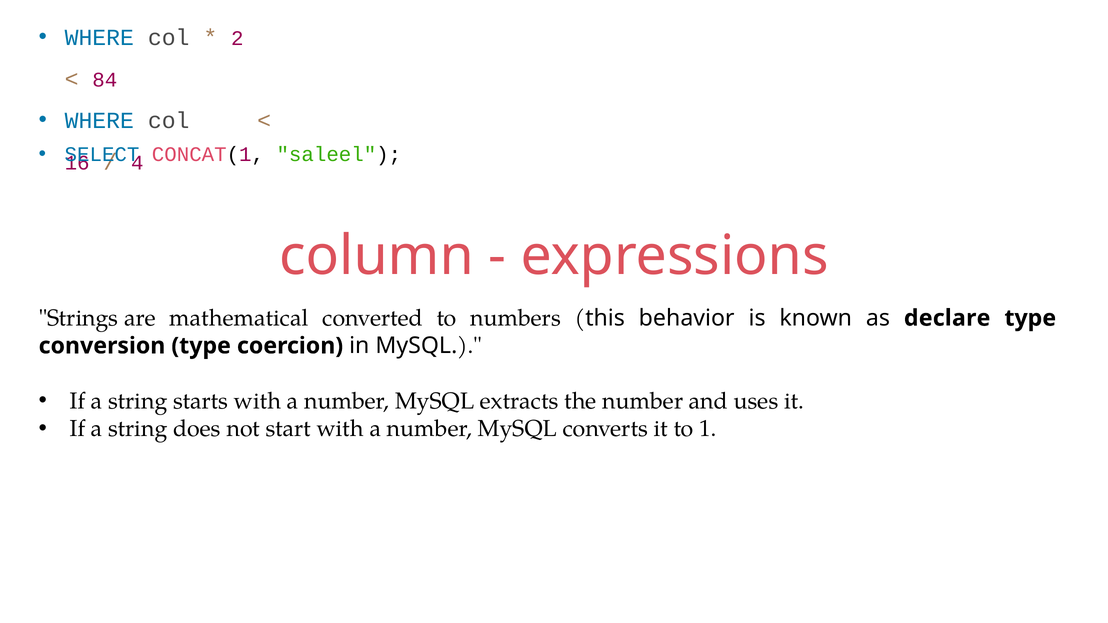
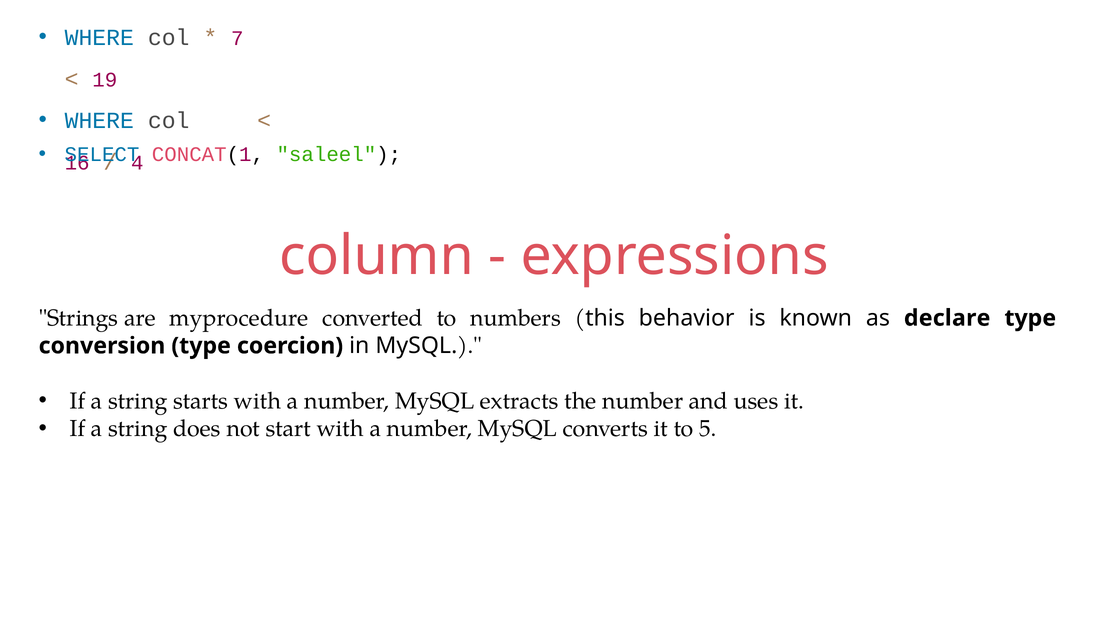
2: 2 -> 7 (237, 38)
84: 84 -> 19 (105, 80)
mathematical: mathematical -> myprocedure (239, 318)
1: 1 -> 5 (708, 429)
